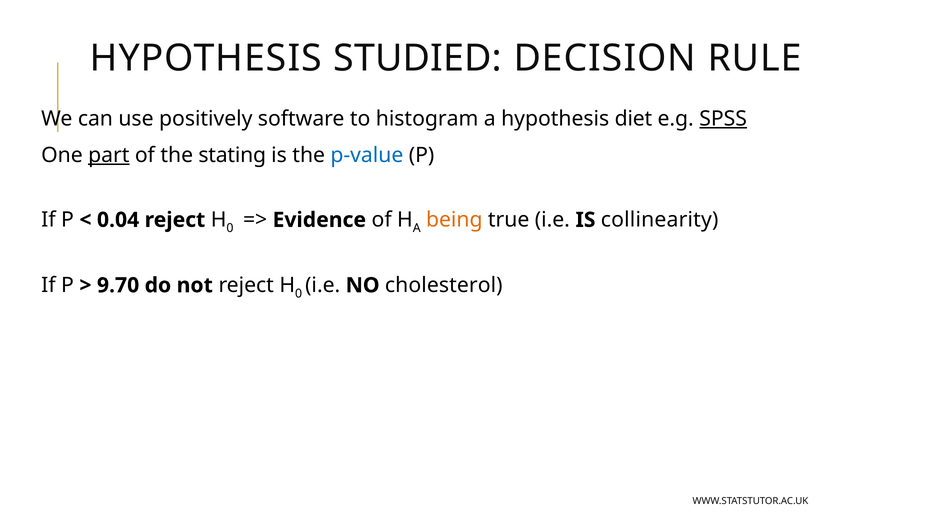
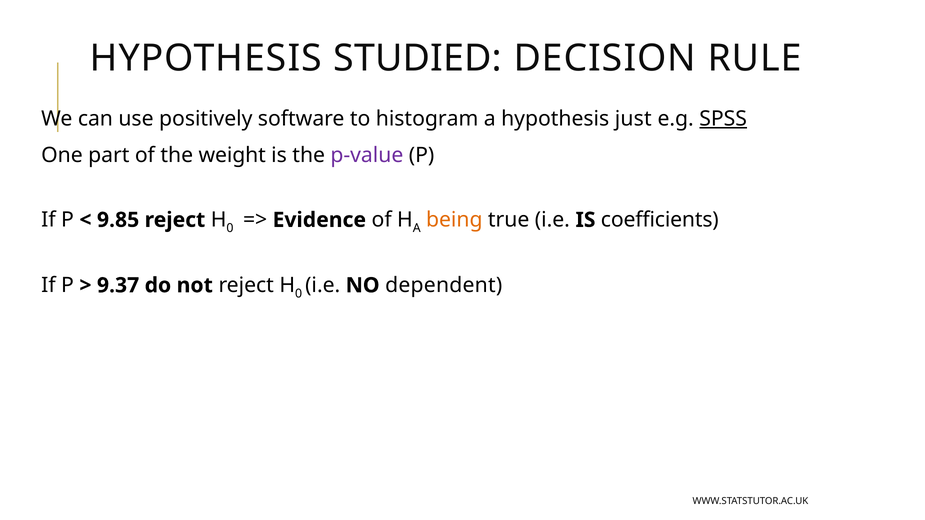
diet: diet -> just (633, 119)
part underline: present -> none (109, 155)
stating: stating -> weight (232, 155)
p-value colour: blue -> purple (367, 155)
0.04: 0.04 -> 9.85 (118, 220)
collinearity: collinearity -> coefficients (660, 220)
9.70: 9.70 -> 9.37 (118, 285)
cholesterol: cholesterol -> dependent (444, 285)
